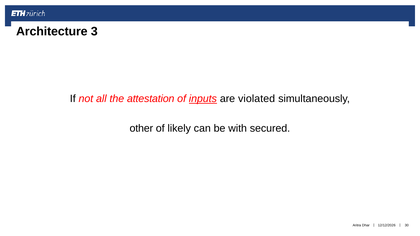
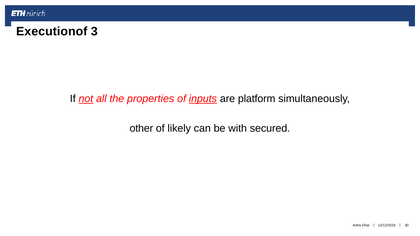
Architecture: Architecture -> Executionof (52, 31)
not underline: none -> present (86, 99)
attestation: attestation -> properties (151, 99)
violated: violated -> platform (257, 99)
